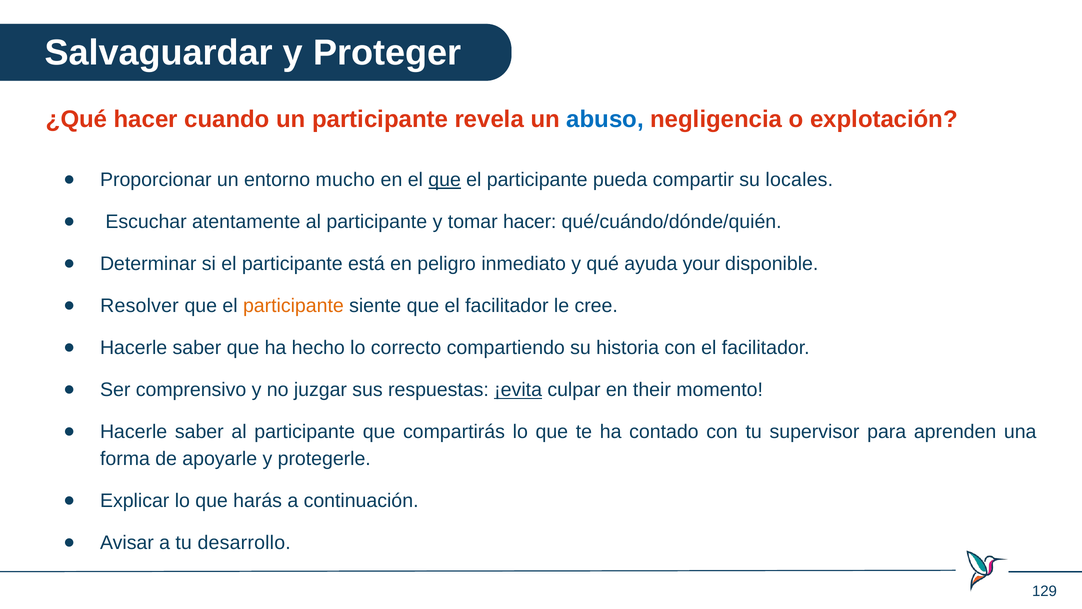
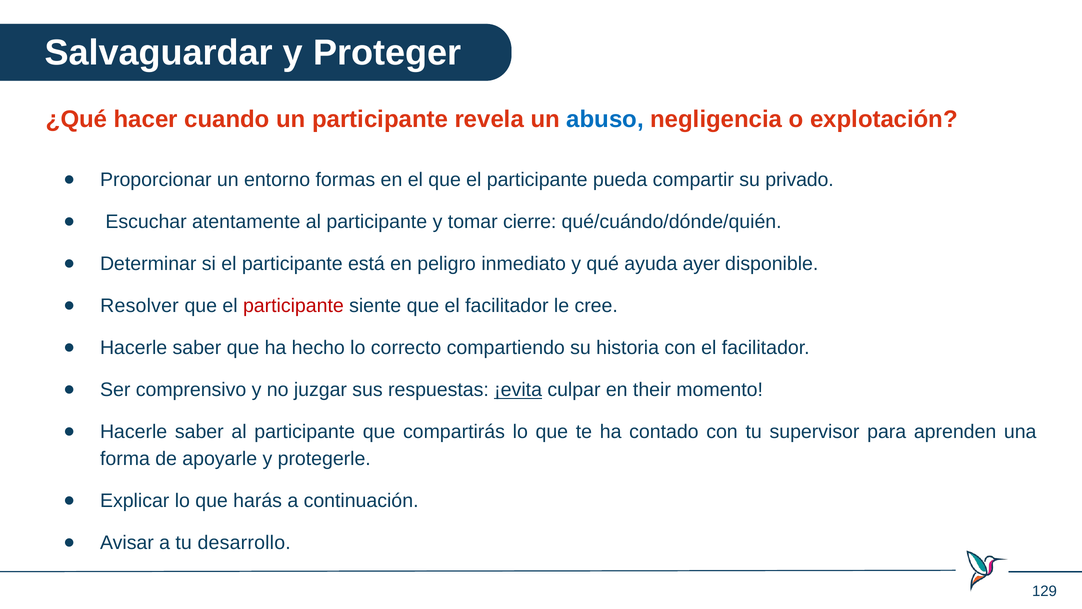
mucho: mucho -> formas (345, 180)
que underline: present -> none (445, 180)
locales: locales -> privado (799, 180)
tomar hacer: hacer -> cierre (530, 222)
your: your -> ayer (701, 264)
participante colour: orange -> red (293, 306)
